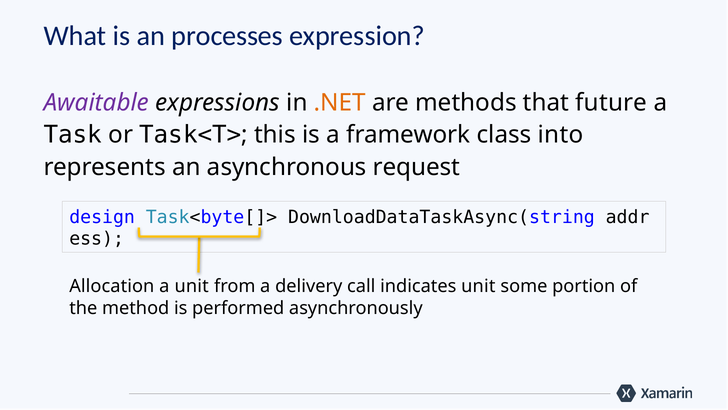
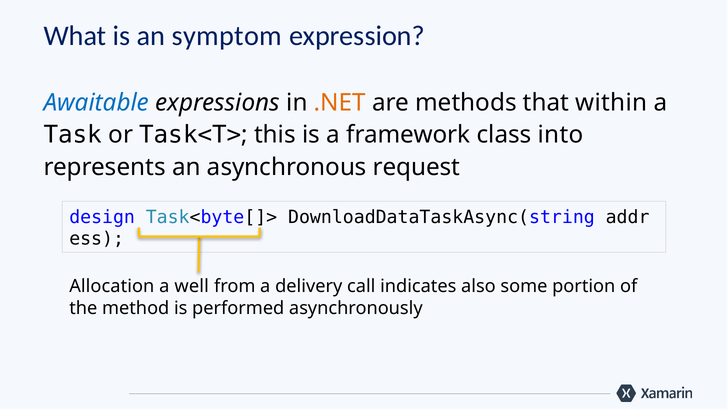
processes: processes -> symptom (227, 36)
Awaitable colour: purple -> blue (96, 103)
future: future -> within (611, 103)
a unit: unit -> well (192, 286)
indicates unit: unit -> also (478, 286)
